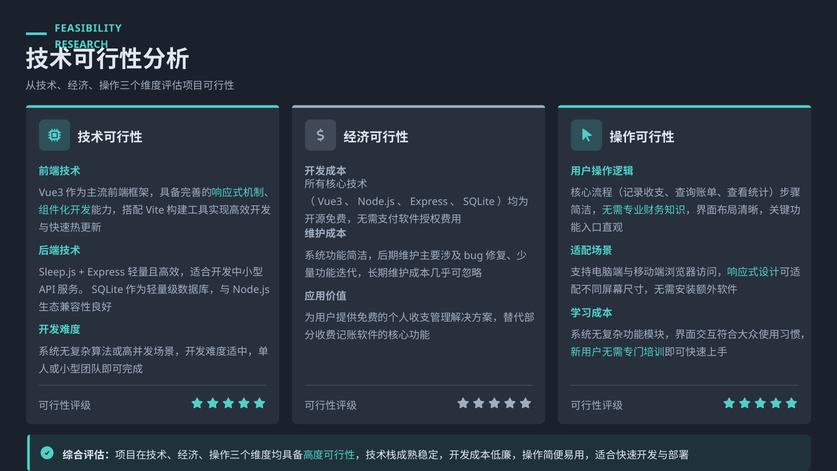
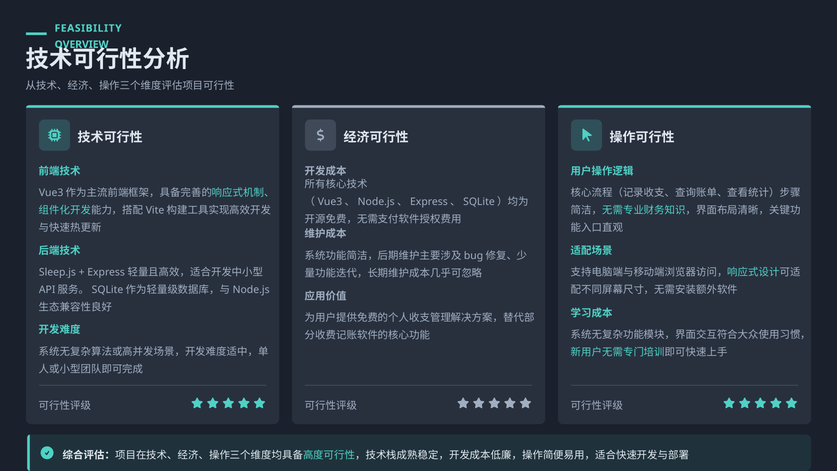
RESEARCH: RESEARCH -> OVERVIEW (82, 44)
